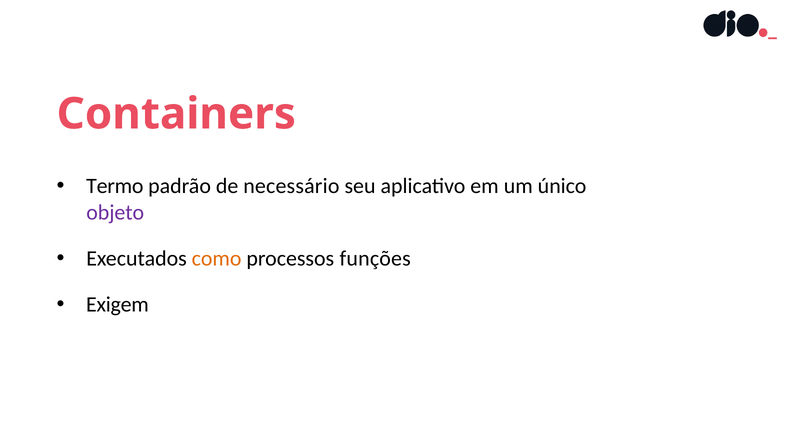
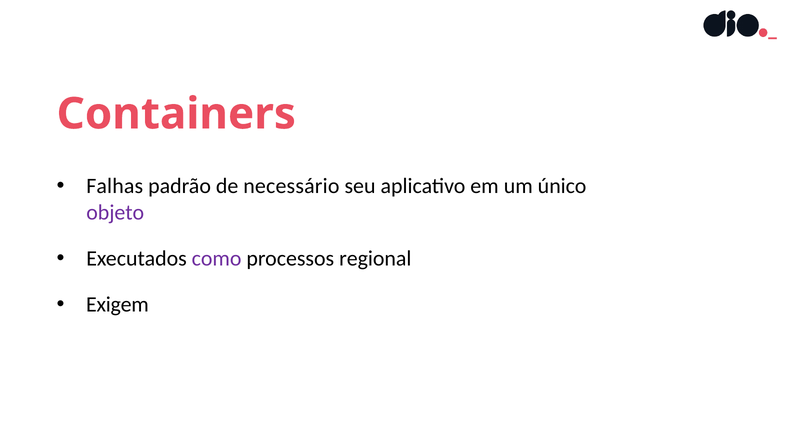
Termo: Termo -> Falhas (115, 186)
como colour: orange -> purple (217, 259)
funções: funções -> regional (375, 259)
